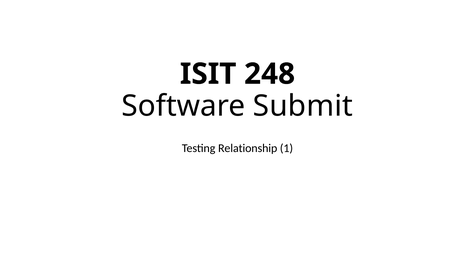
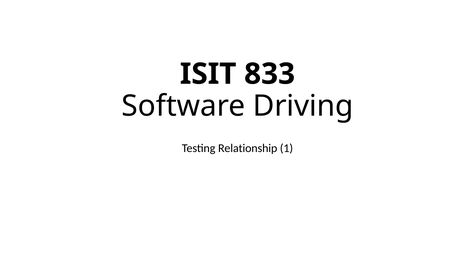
248: 248 -> 833 (270, 74)
Submit: Submit -> Driving (303, 106)
